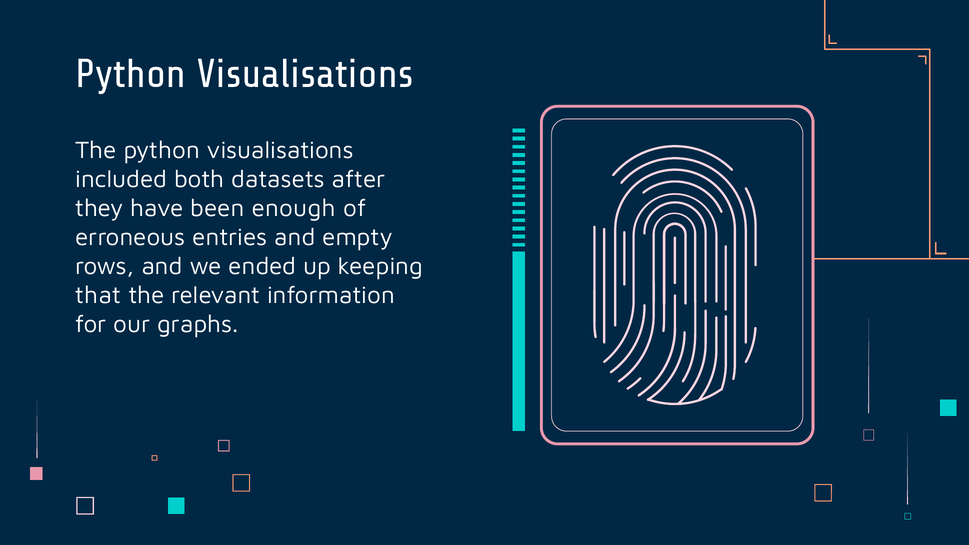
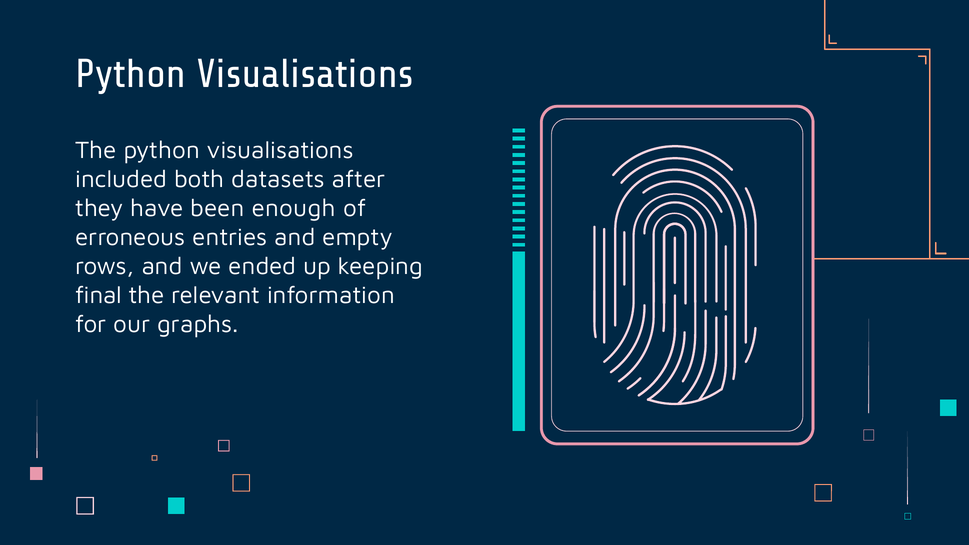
that: that -> final (98, 295)
